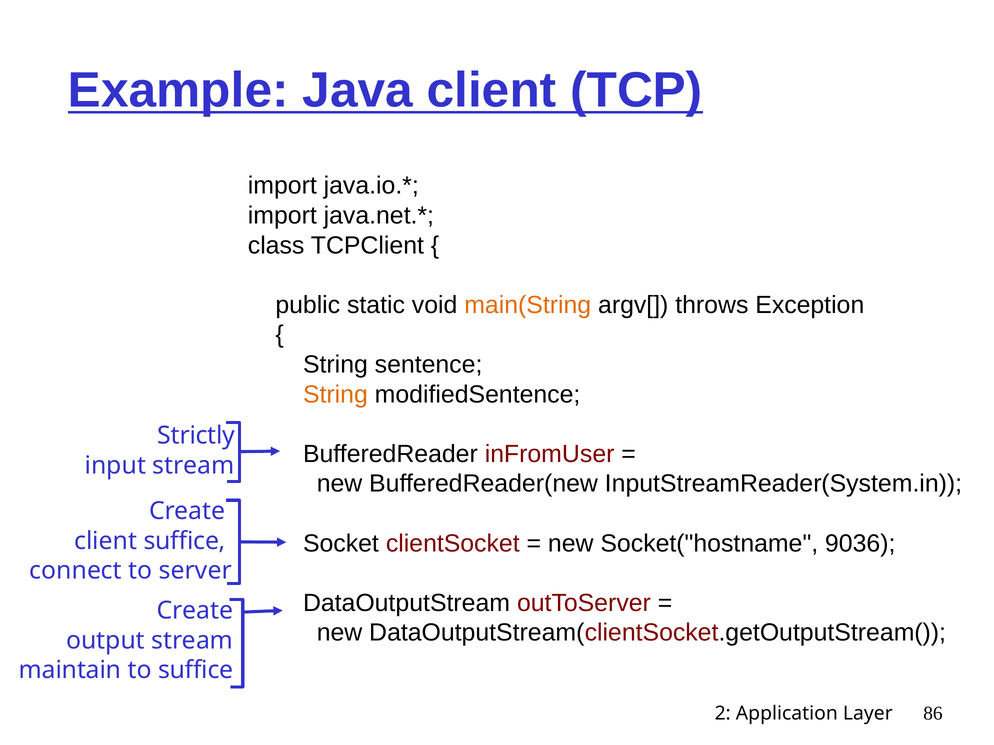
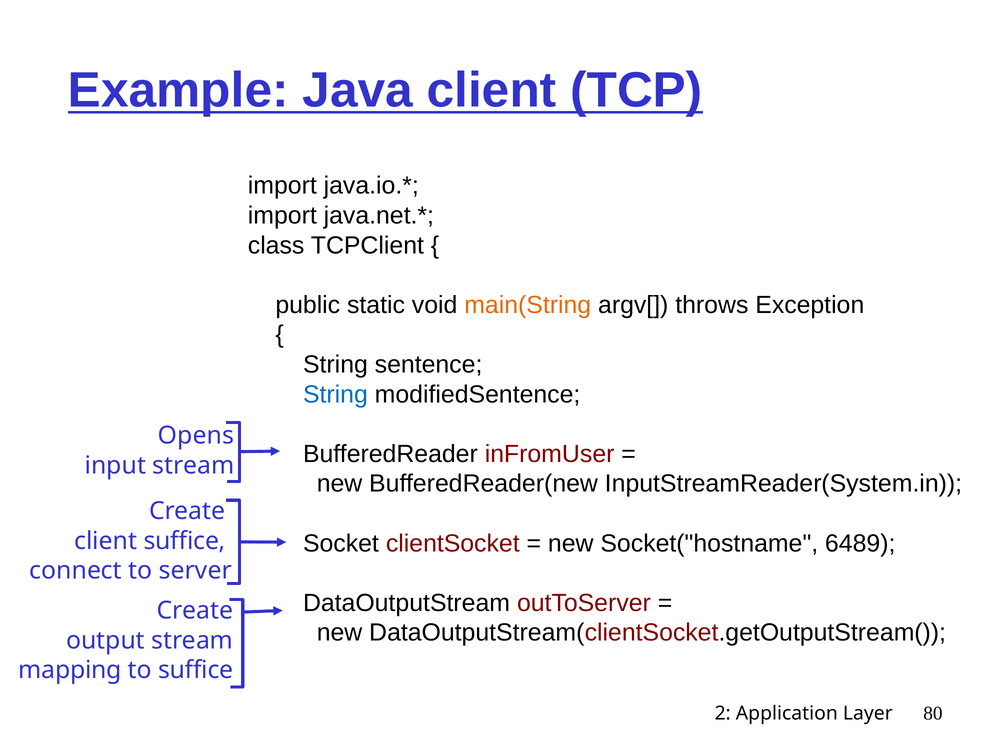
String colour: orange -> blue (335, 395)
Strictly: Strictly -> Opens (196, 436)
9036: 9036 -> 6489 (860, 544)
maintain: maintain -> mapping (70, 671)
86: 86 -> 80 (933, 714)
